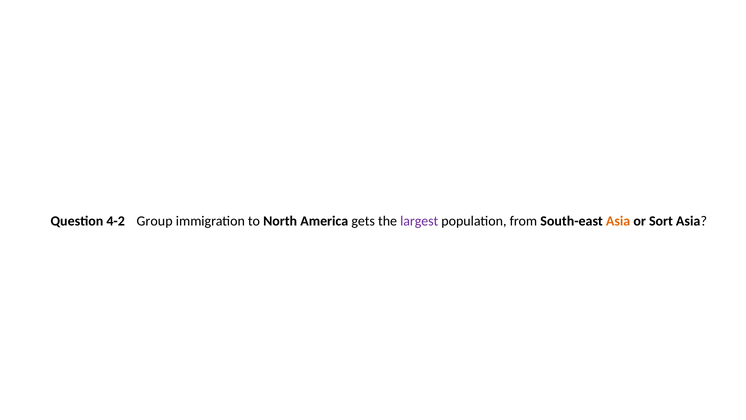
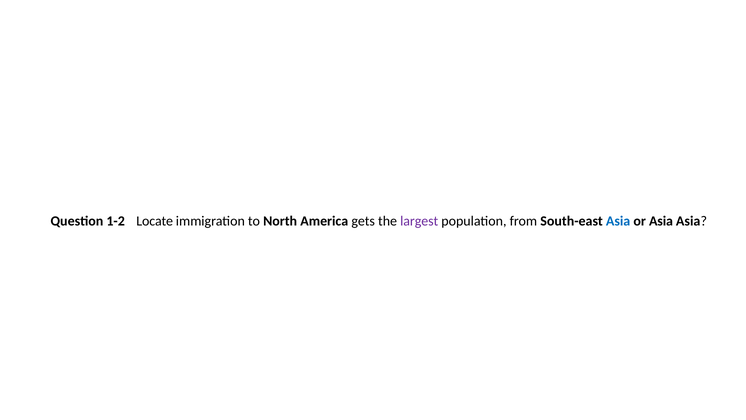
4-2: 4-2 -> 1-2 (116, 221)
Group: Group -> Locate (155, 221)
Asia colour: orange -> blue (618, 221)
or Sort: Sort -> Asia (661, 221)
